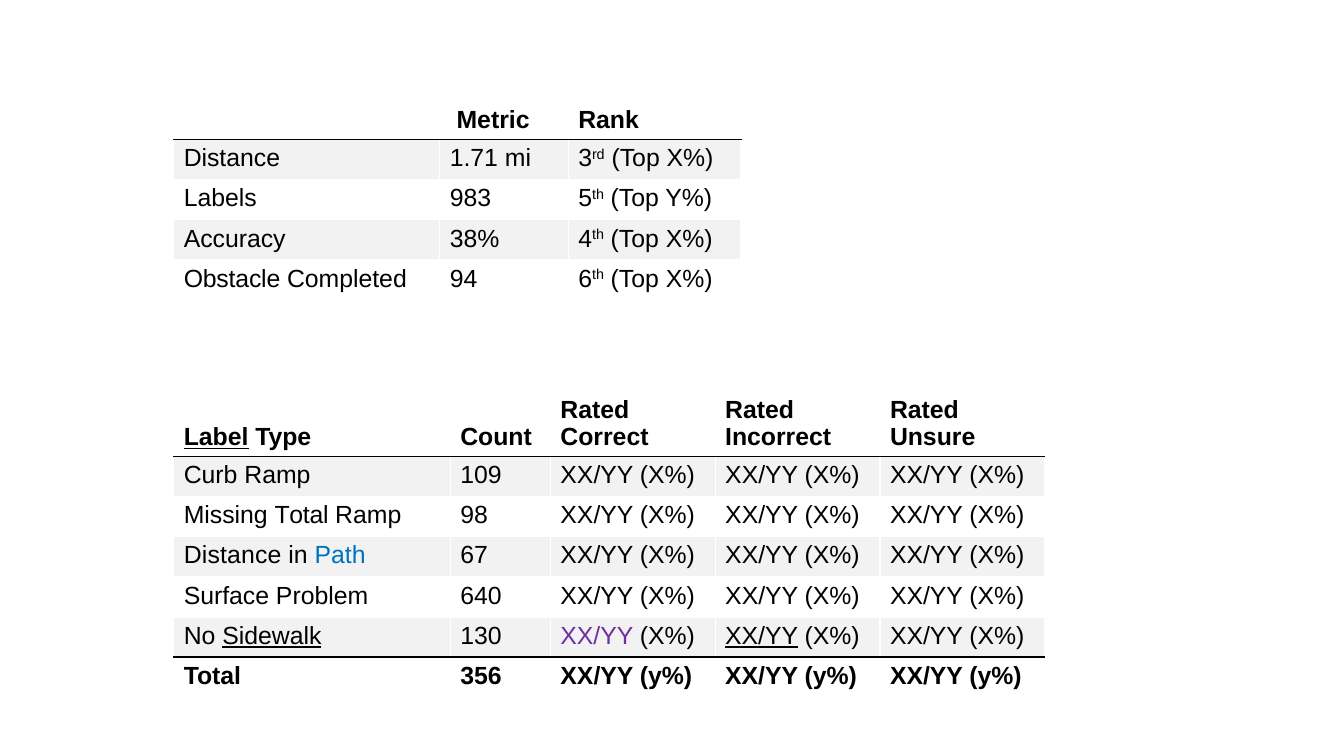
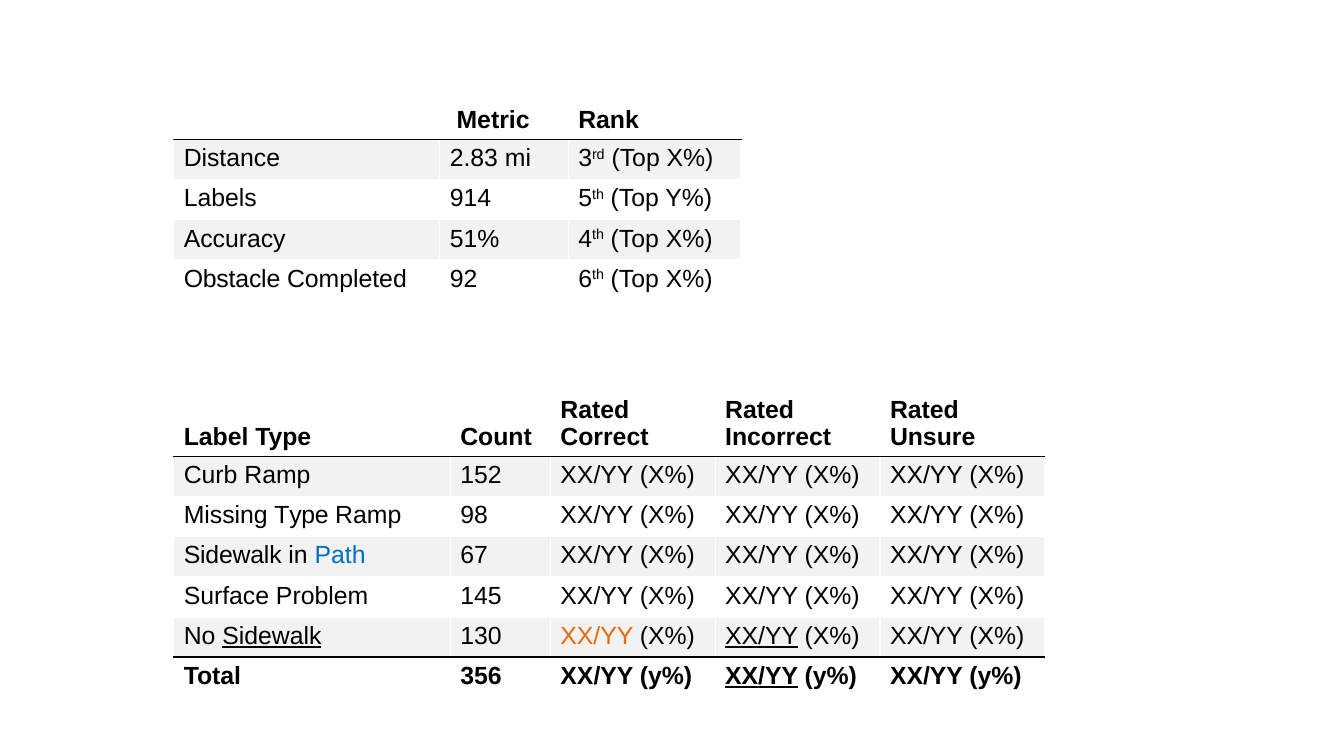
1.71: 1.71 -> 2.83 (474, 159)
983: 983 -> 914 (470, 199)
38%: 38% -> 51% (475, 239)
94: 94 -> 92 (464, 279)
Label underline: present -> none (216, 438)
109: 109 -> 152 (481, 475)
Missing Total: Total -> Type (302, 516)
Distance: Distance -> Sidewalk (233, 556)
640: 640 -> 145 (481, 596)
XX/YY colour: purple -> orange (597, 636)
XX/YY underline: none -> present (762, 677)
